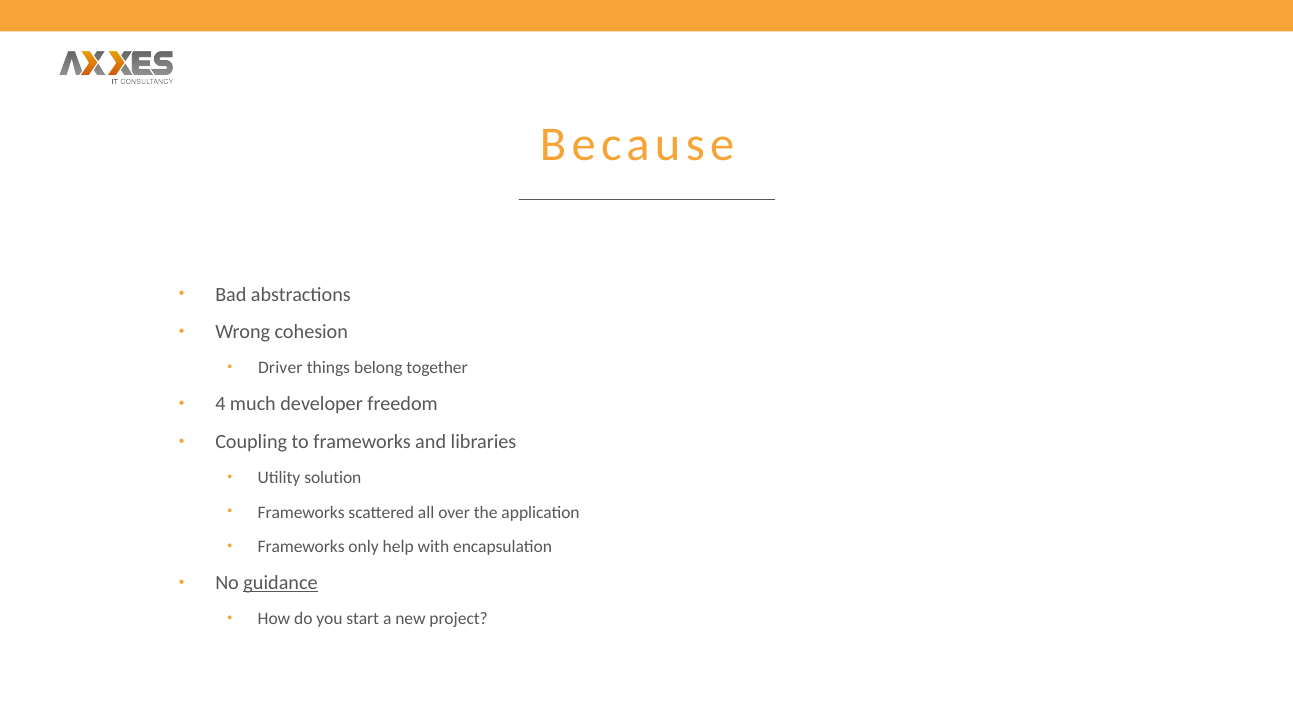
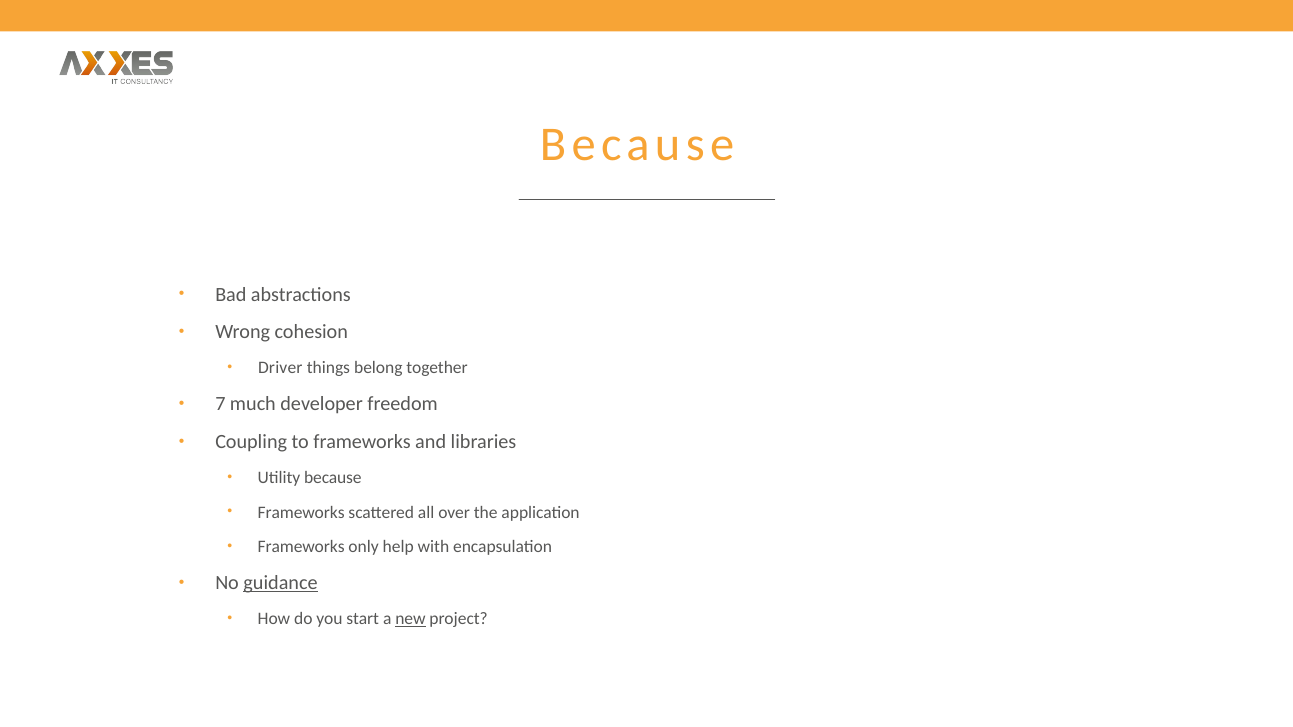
4: 4 -> 7 (220, 404)
Utility solution: solution -> because (333, 478)
new underline: none -> present (410, 619)
